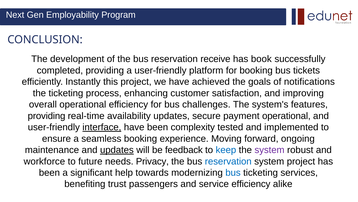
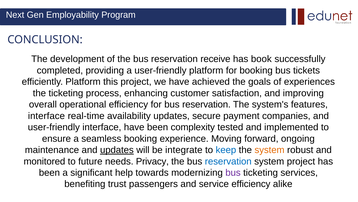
efficiently Instantly: Instantly -> Platform (83, 82)
notifications: notifications -> experiences (309, 82)
for bus challenges: challenges -> reservation (206, 104)
providing: providing -> interface (46, 116)
payment operational: operational -> companies (286, 116)
interface underline: present -> none (102, 127)
feedback: feedback -> integrate (184, 150)
system colour: purple -> orange (270, 150)
workforce: workforce -> monitored (44, 161)
bus colour: blue -> purple (233, 172)
